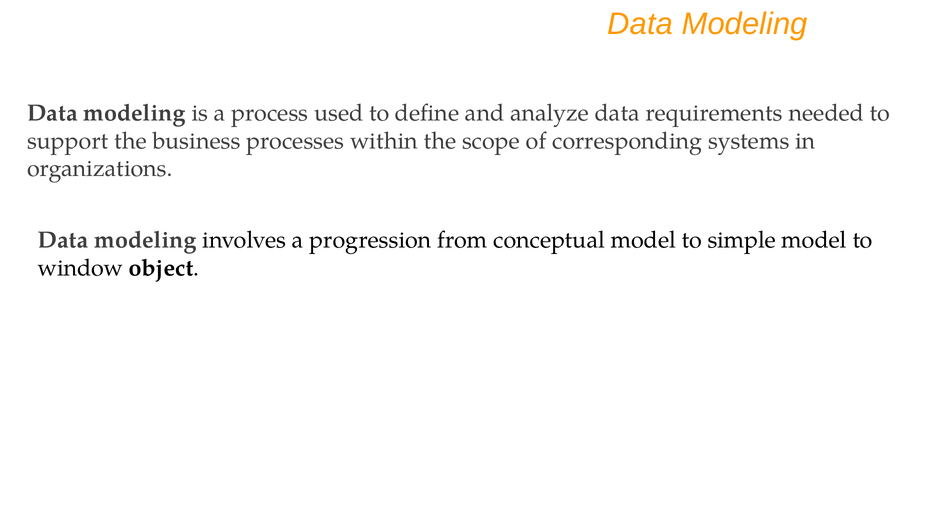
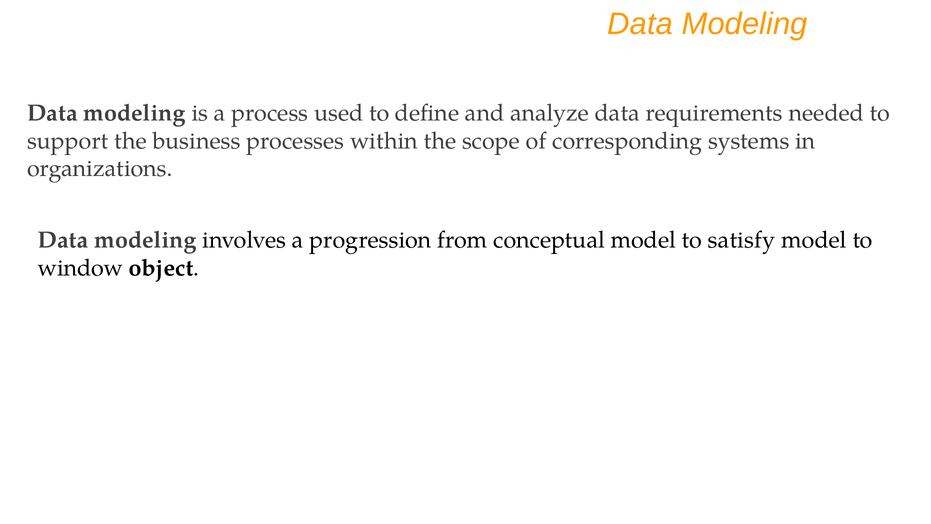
simple: simple -> satisfy (742, 240)
